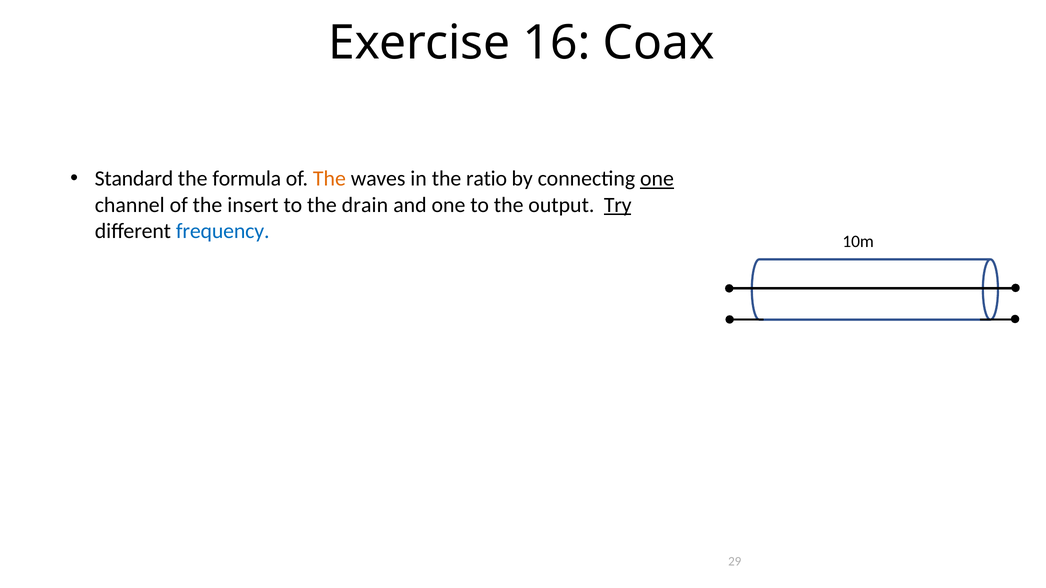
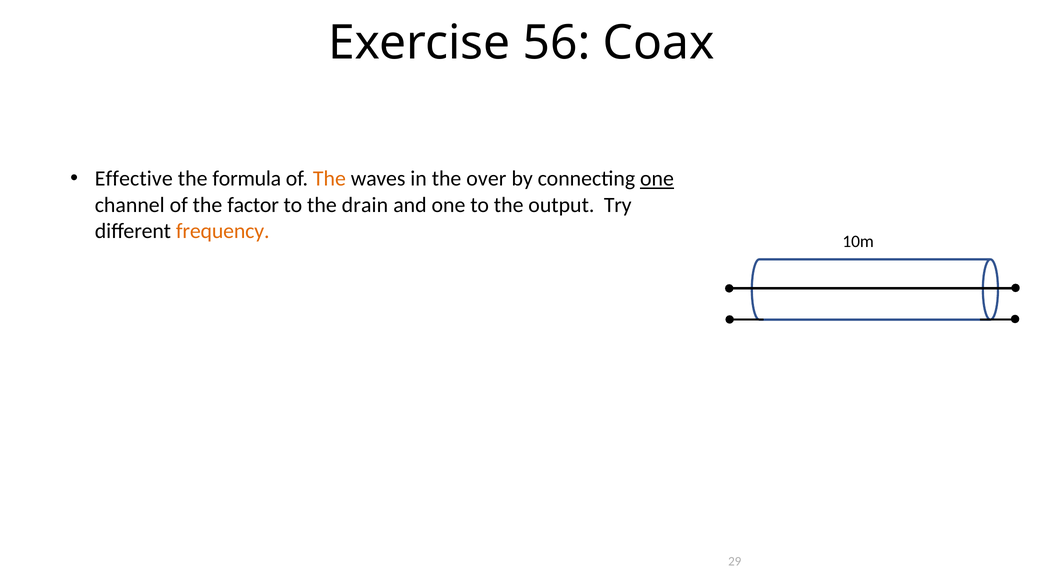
16: 16 -> 56 (557, 43)
Standard: Standard -> Effective (134, 179)
ratio: ratio -> over (486, 179)
insert: insert -> factor (253, 205)
Try underline: present -> none (618, 205)
frequency colour: blue -> orange (223, 231)
